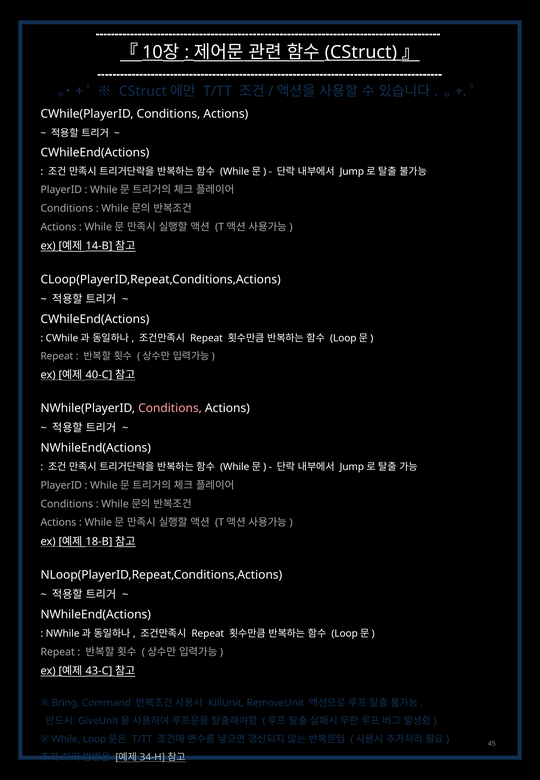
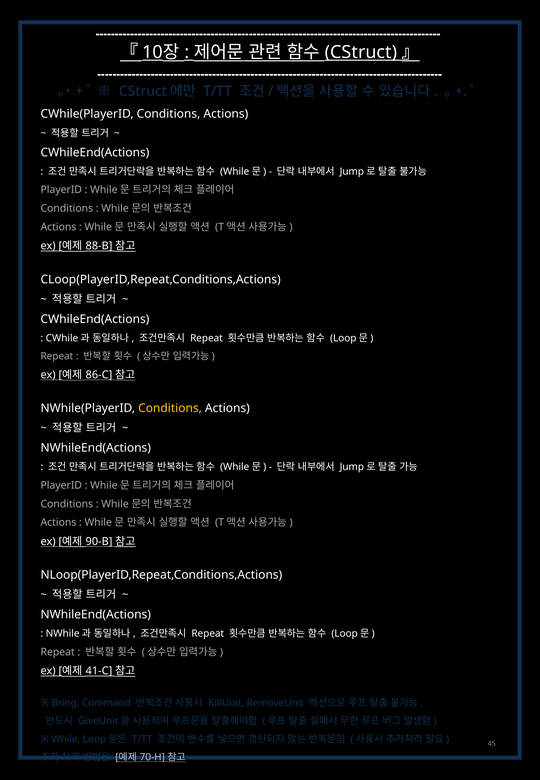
14-B: 14-B -> 88-B (99, 246)
40-C: 40-C -> 86-C (99, 375)
Conditions colour: pink -> yellow (170, 408)
18-B: 18-B -> 90-B (99, 541)
43-C: 43-C -> 41-C (99, 671)
34-H: 34-H -> 70-H (152, 757)
